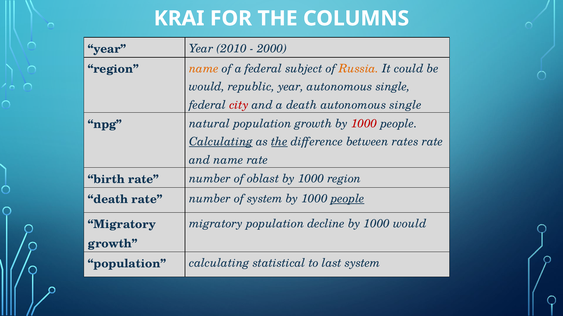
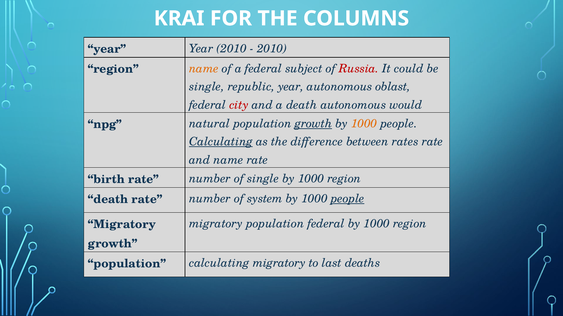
2000: 2000 -> 2010 (272, 49)
Russia colour: orange -> red (359, 69)
would: would -> single (207, 87)
single: single -> oblast (393, 87)
single: single -> would (406, 105)
growth underline: none -> present (314, 124)
1000 colour: red -> orange (364, 124)
the underline: present -> none (279, 142)
of oblast: oblast -> single (263, 179)
population decline: decline -> federal (326, 224)
would: would -> region (410, 224)
calculating statistical: statistical -> migratory (279, 263)
last system: system -> deaths (363, 263)
